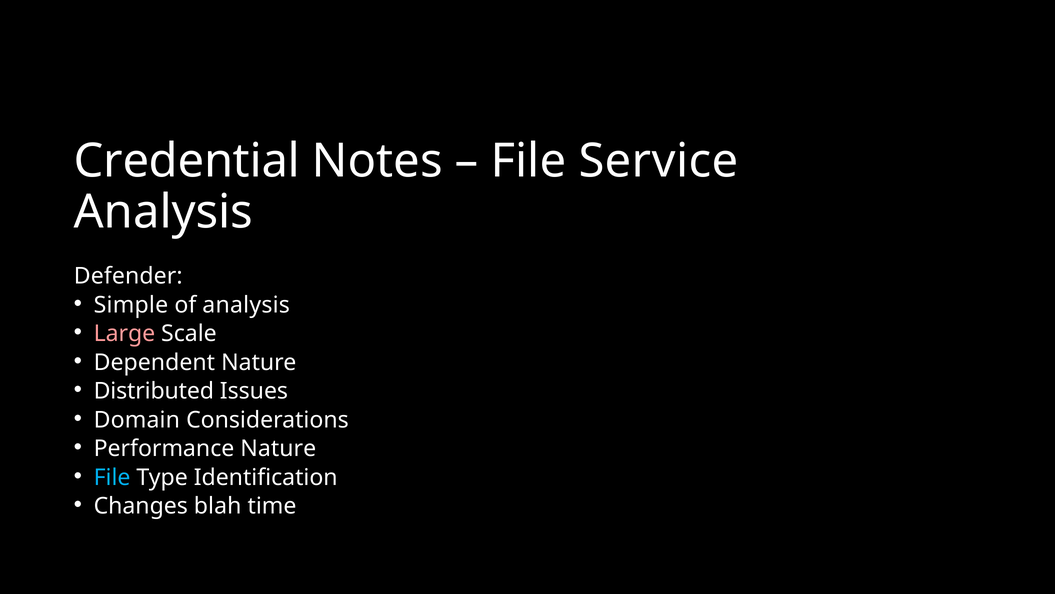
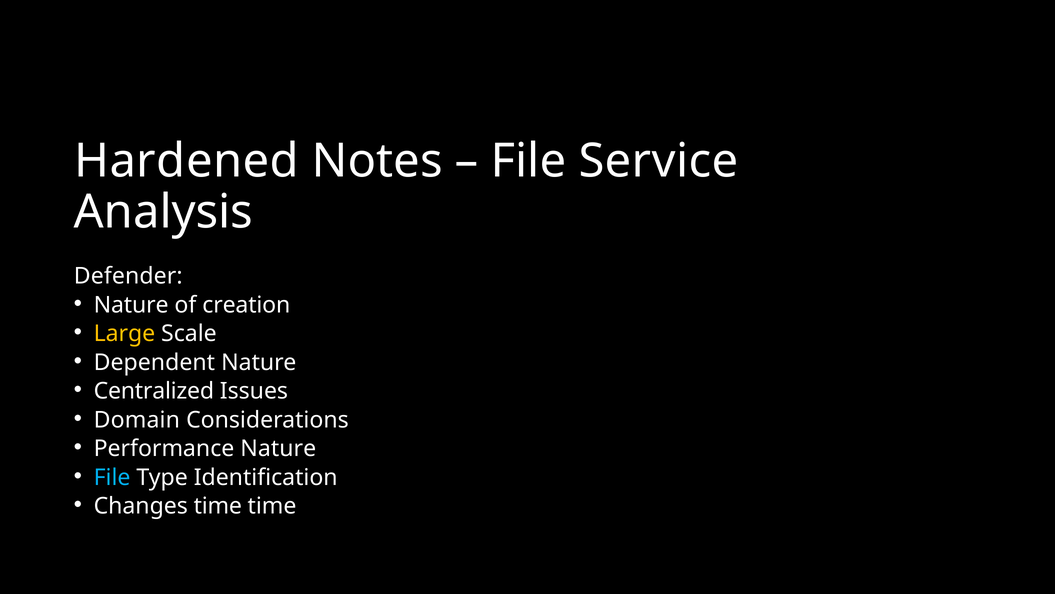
Credential: Credential -> Hardened (187, 161)
Simple: Simple -> Nature (131, 305)
of analysis: analysis -> creation (246, 305)
Large colour: pink -> yellow (124, 333)
Distributed: Distributed -> Centralized (154, 391)
Changes blah: blah -> time (218, 506)
